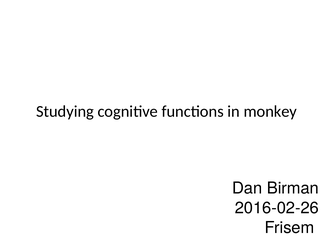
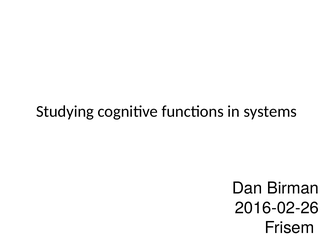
monkey: monkey -> systems (270, 111)
